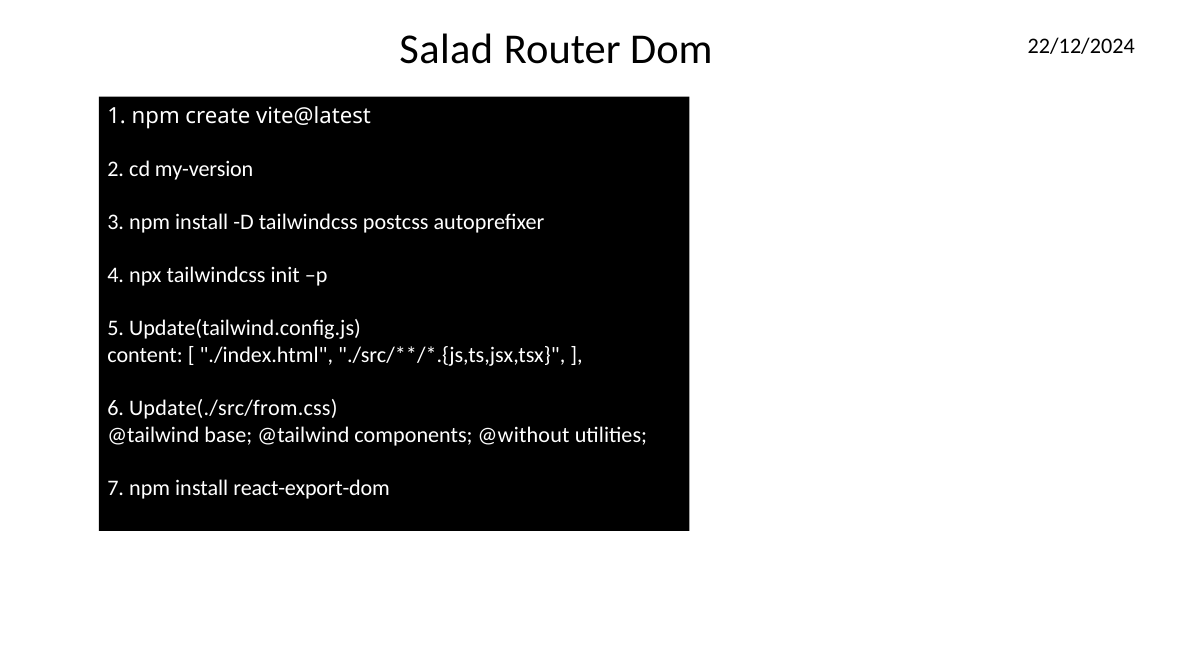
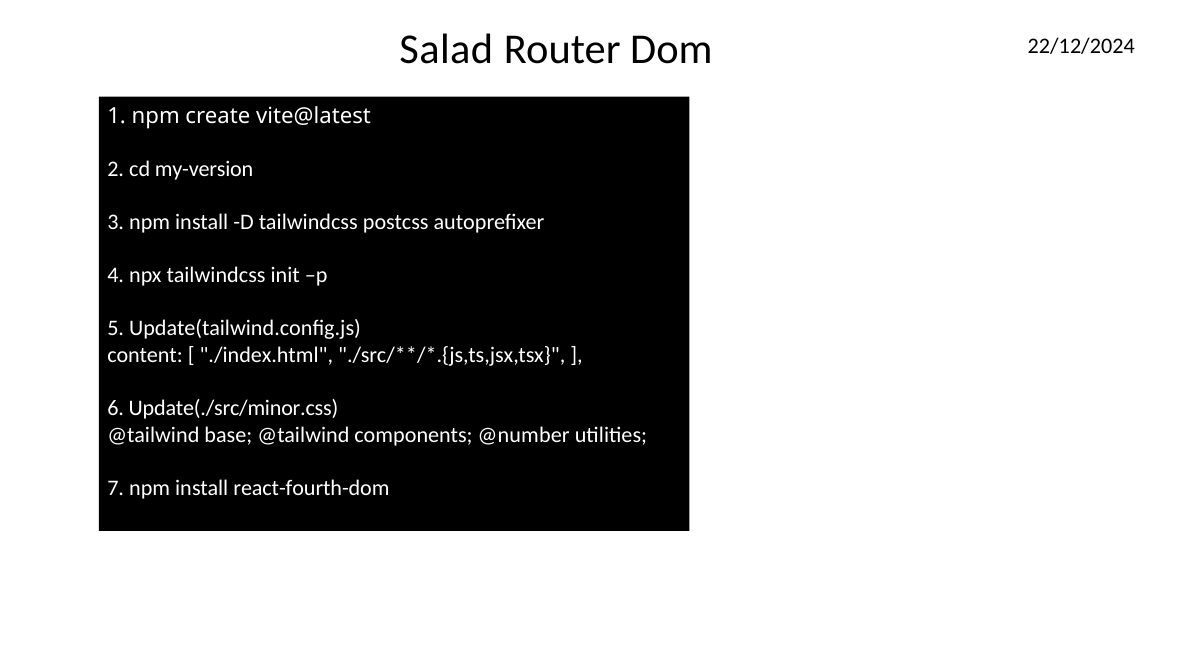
Update(./src/from.css: Update(./src/from.css -> Update(./src/minor.css (234, 409)
@without: @without -> @number (524, 435)
react-export-dom: react-export-dom -> react-fourth-dom (311, 488)
